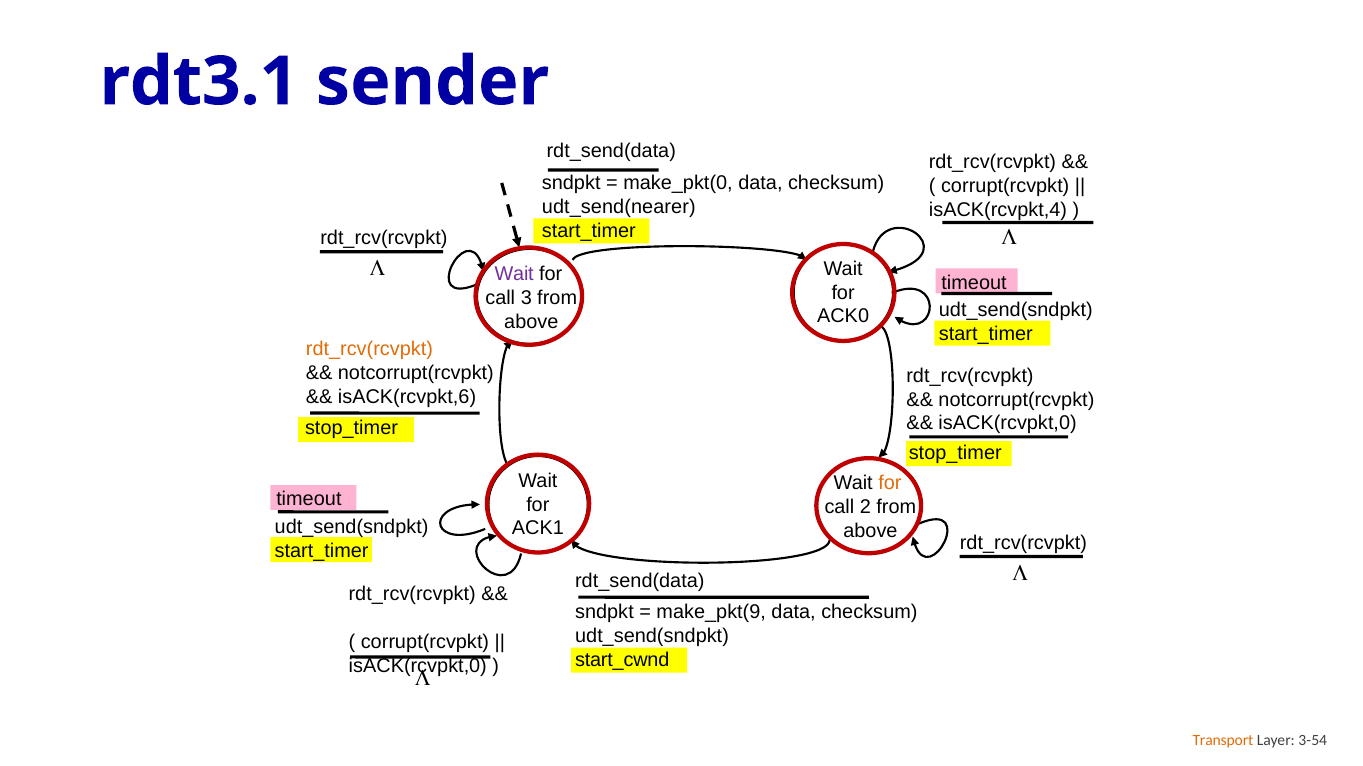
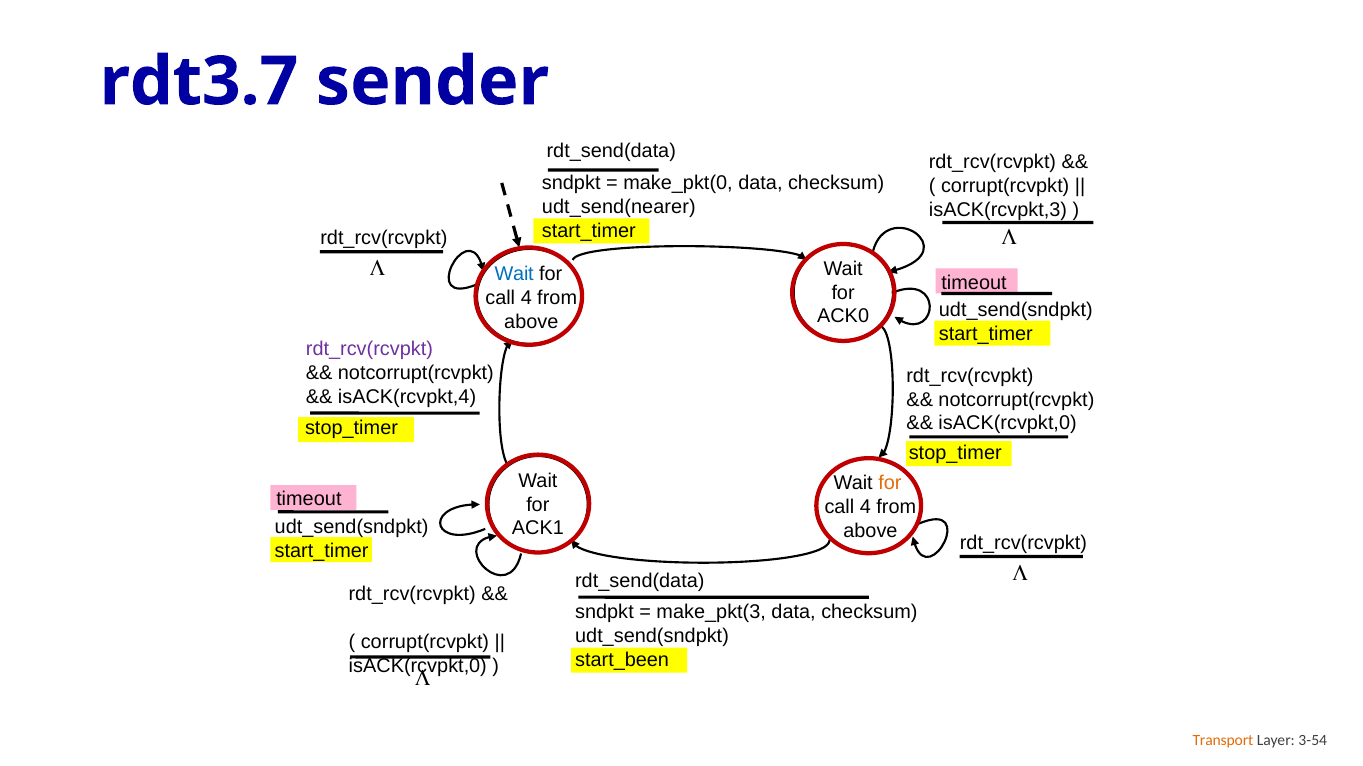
rdt3.1: rdt3.1 -> rdt3.7 (199, 82)
isACK(rcvpkt,4: isACK(rcvpkt,4 -> isACK(rcvpkt,3 (998, 210)
Wait colour: purple -> blue (514, 275)
3: 3 -> 4 (526, 298)
rdt_rcv(rcvpkt colour: orange -> purple (369, 349)
isACK(rcvpkt,6: isACK(rcvpkt,6 -> isACK(rcvpkt,4 (407, 397)
2: 2 -> 4 (865, 507)
make_pkt(9: make_pkt(9 -> make_pkt(3 (711, 613)
start_cwnd: start_cwnd -> start_been (622, 661)
